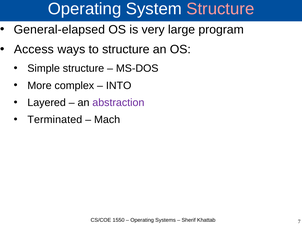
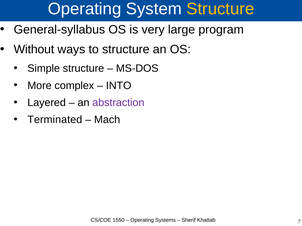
Structure colour: pink -> yellow (220, 9)
General-elapsed: General-elapsed -> General-syllabus (59, 30)
Access: Access -> Without (34, 50)
